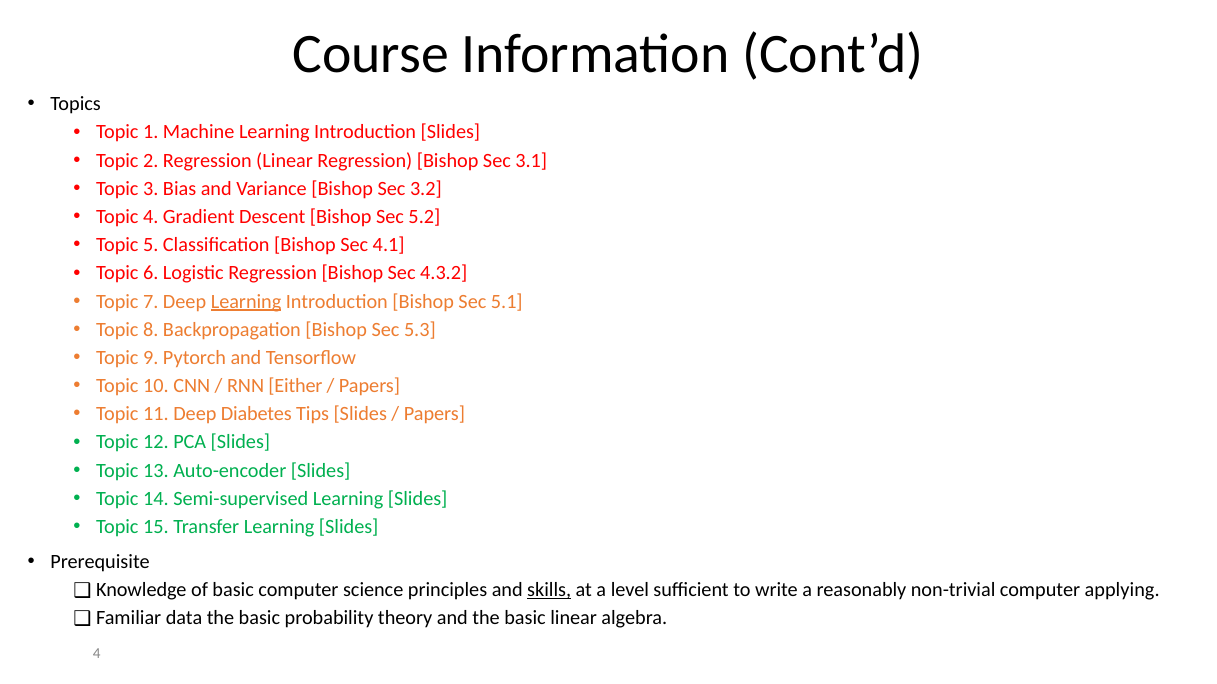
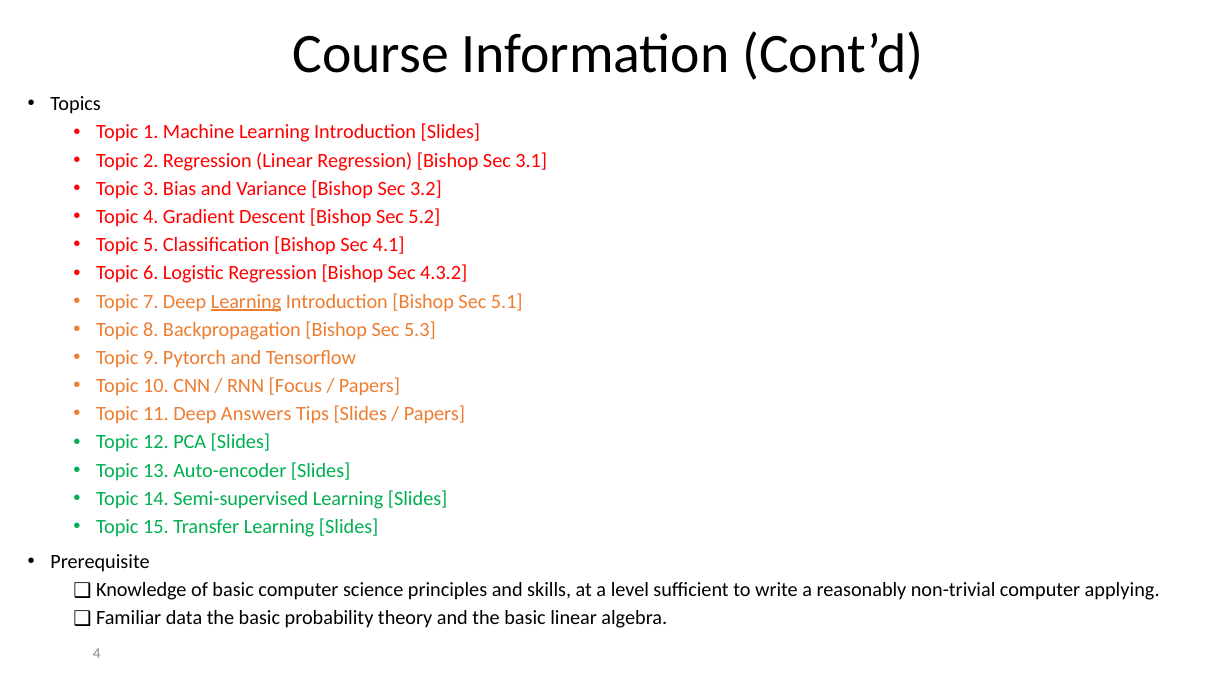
Either: Either -> Focus (295, 386)
Diabetes: Diabetes -> Answers (256, 414)
skills underline: present -> none (549, 590)
